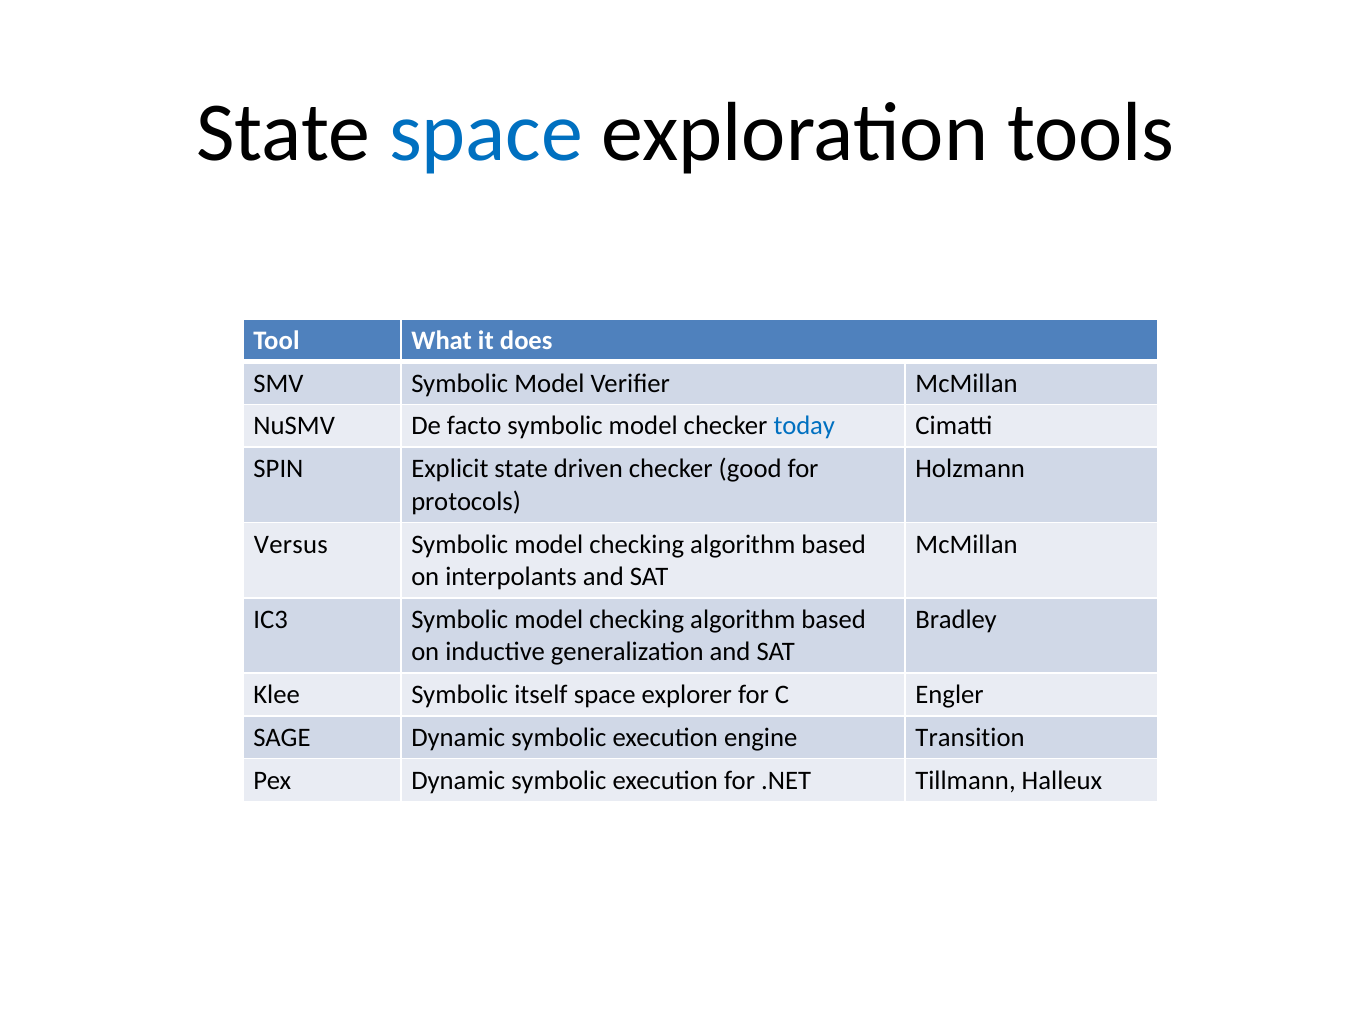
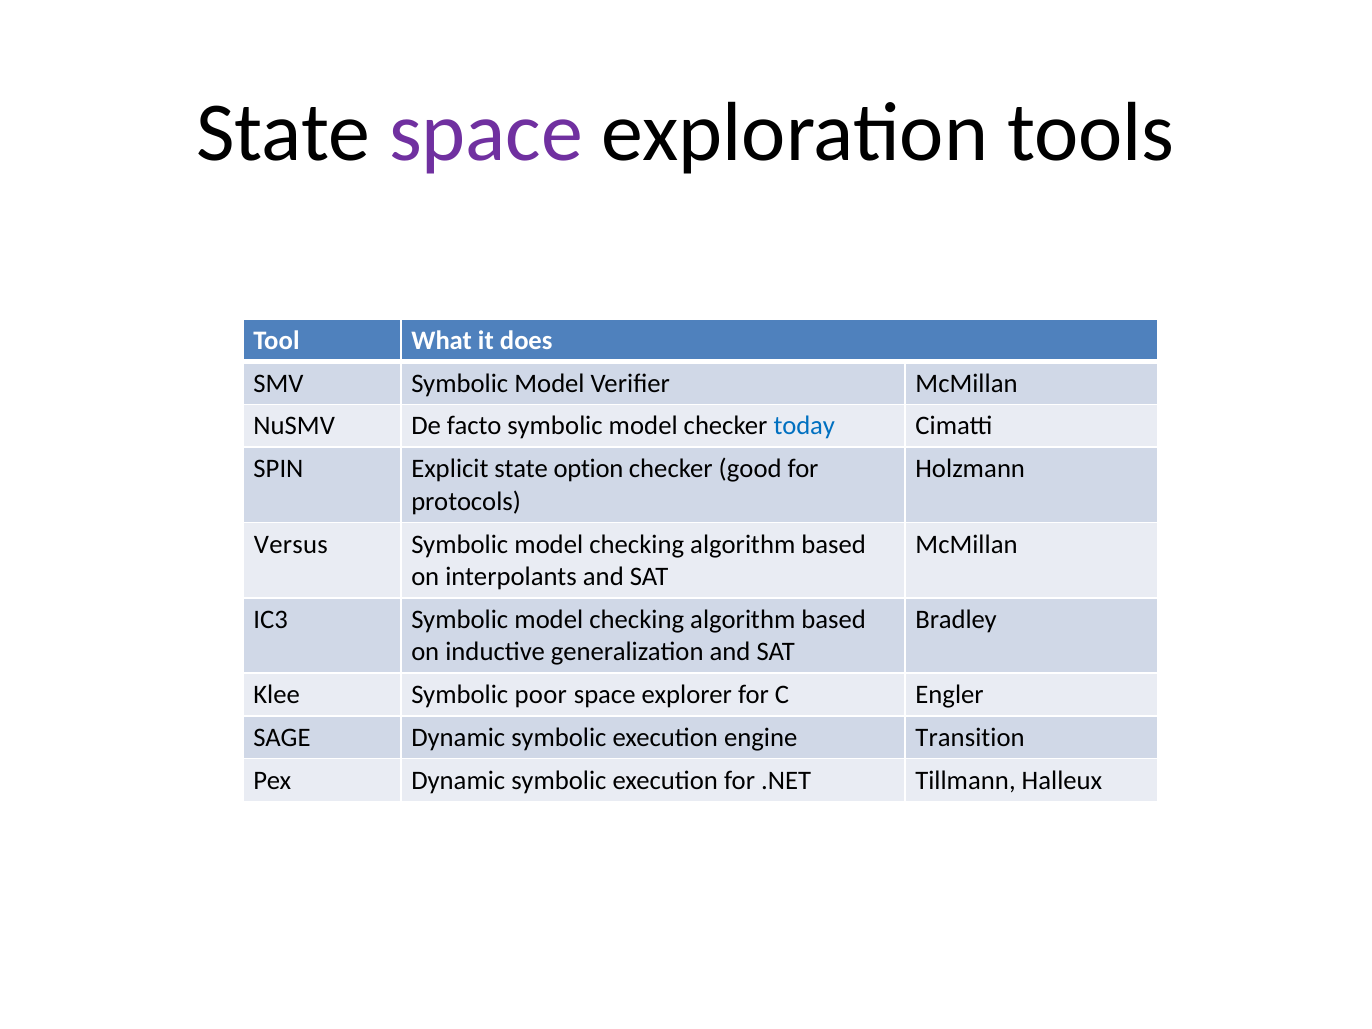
space colour: blue -> purple (486, 133)
driven: driven -> option (588, 469)
itself: itself -> poor (541, 695)
